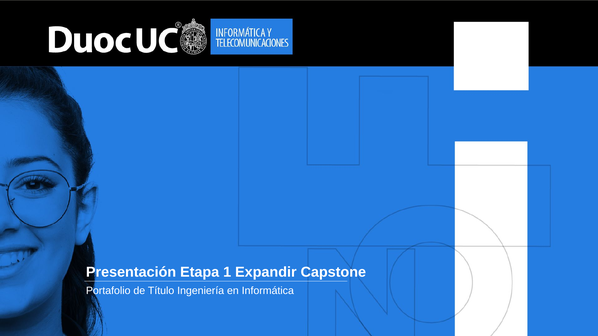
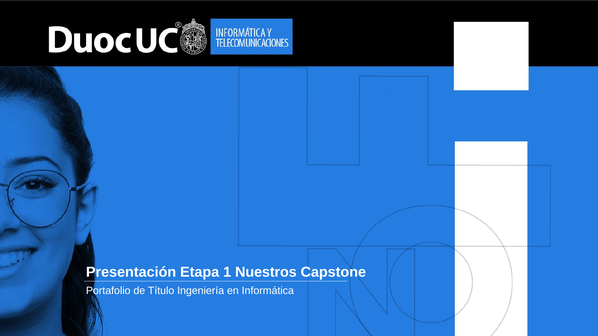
Expandir: Expandir -> Nuestros (266, 273)
